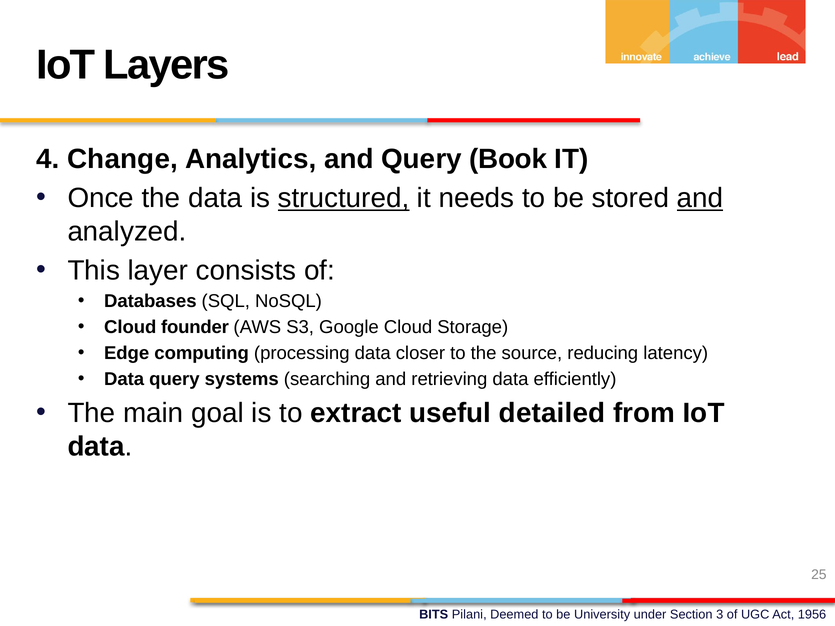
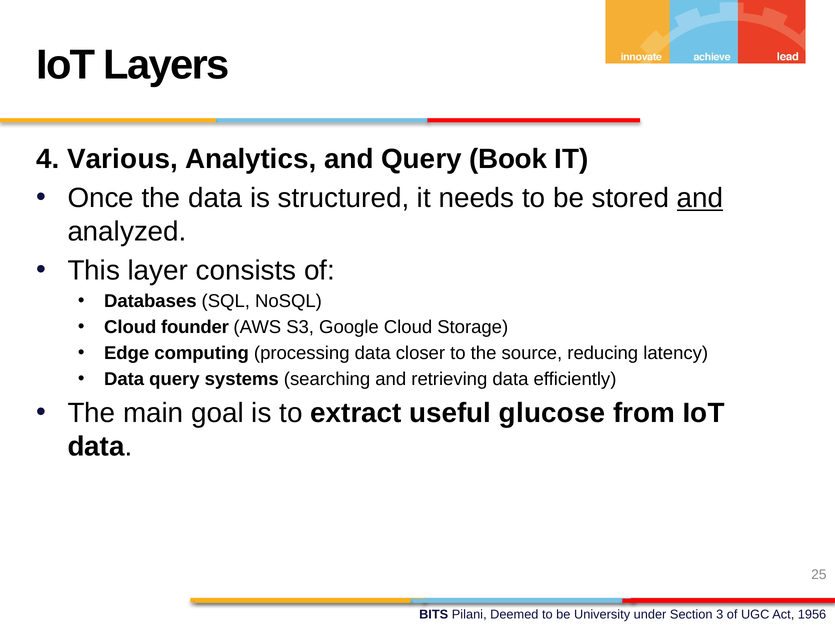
Change: Change -> Various (123, 159)
structured underline: present -> none (344, 198)
detailed: detailed -> glucose (552, 413)
